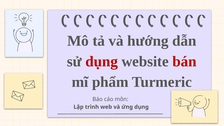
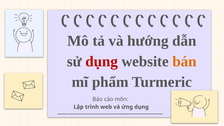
bán colour: red -> orange (185, 61)
